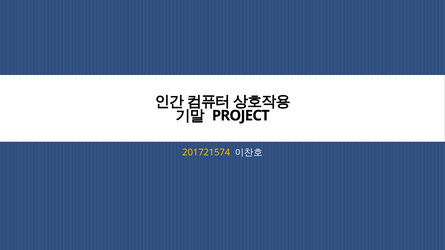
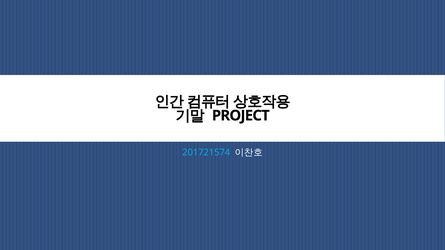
201721574 colour: yellow -> light blue (206, 152)
